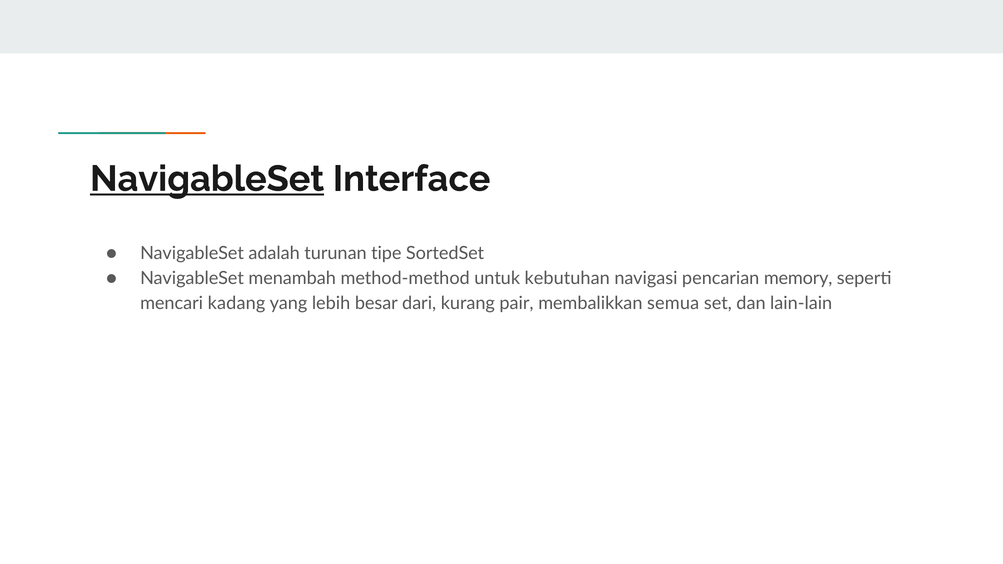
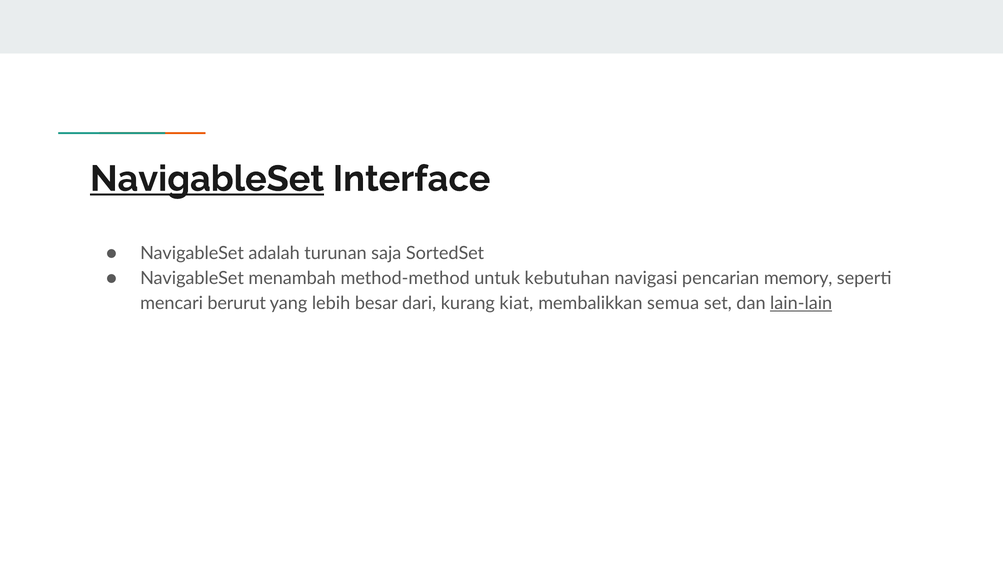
tipe: tipe -> saja (386, 253)
kadang: kadang -> berurut (237, 303)
pair: pair -> kiat (516, 303)
lain-lain underline: none -> present (801, 303)
